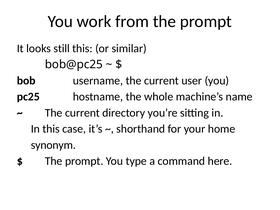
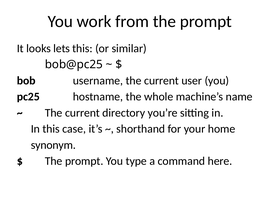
still: still -> lets (62, 48)
